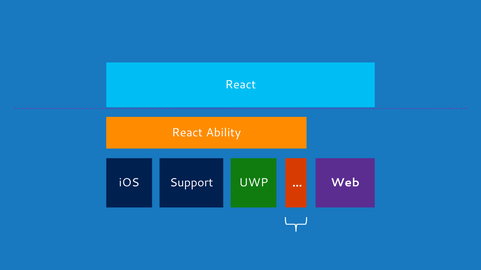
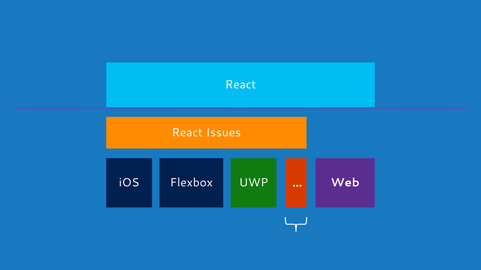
Ability: Ability -> Issues (223, 133)
Support: Support -> Flexbox (191, 183)
